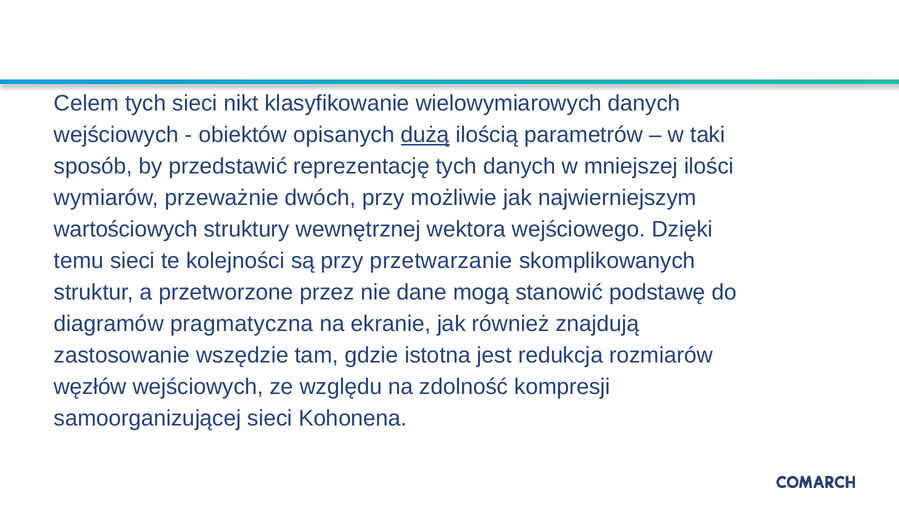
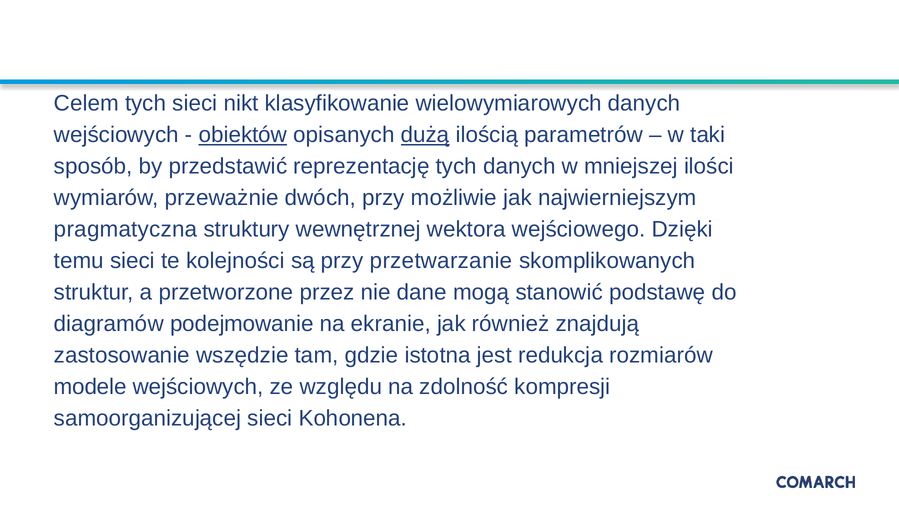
obiektów underline: none -> present (243, 135)
wartościowych: wartościowych -> pragmatyczna (126, 229)
pragmatyczna: pragmatyczna -> podejmowanie (242, 324)
węzłów: węzłów -> modele (90, 387)
